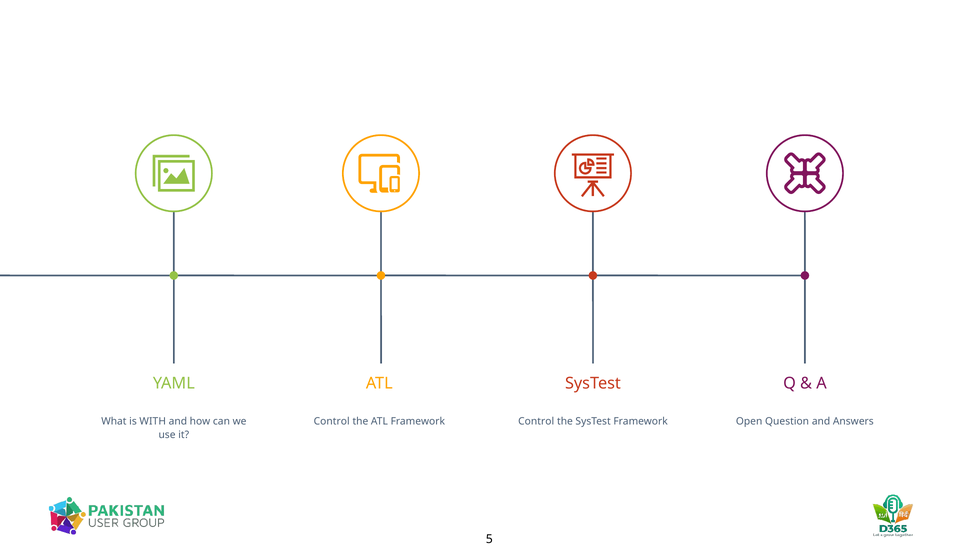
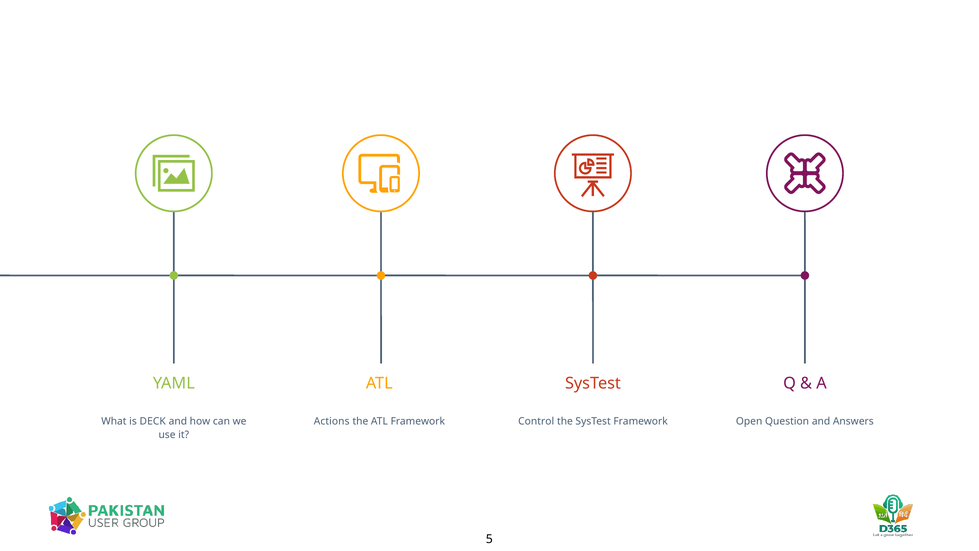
WITH: WITH -> DECK (153, 421)
Control: Control -> Actions (332, 421)
